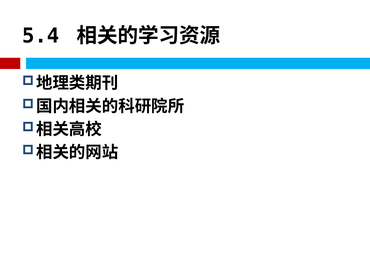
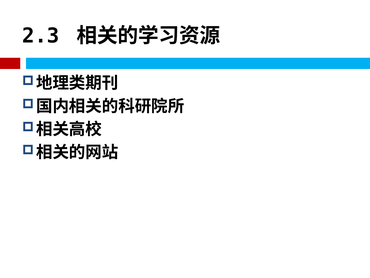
5.4: 5.4 -> 2.3 (41, 36)
